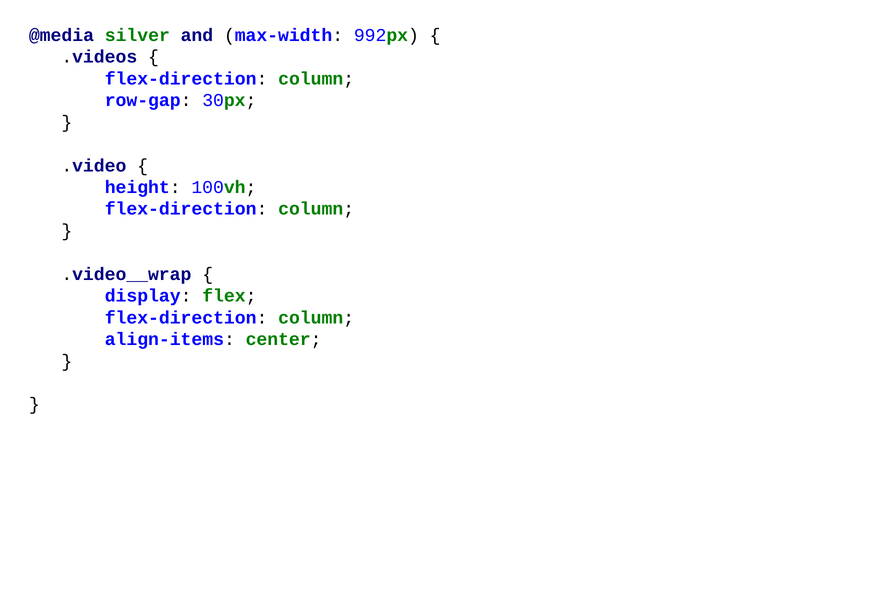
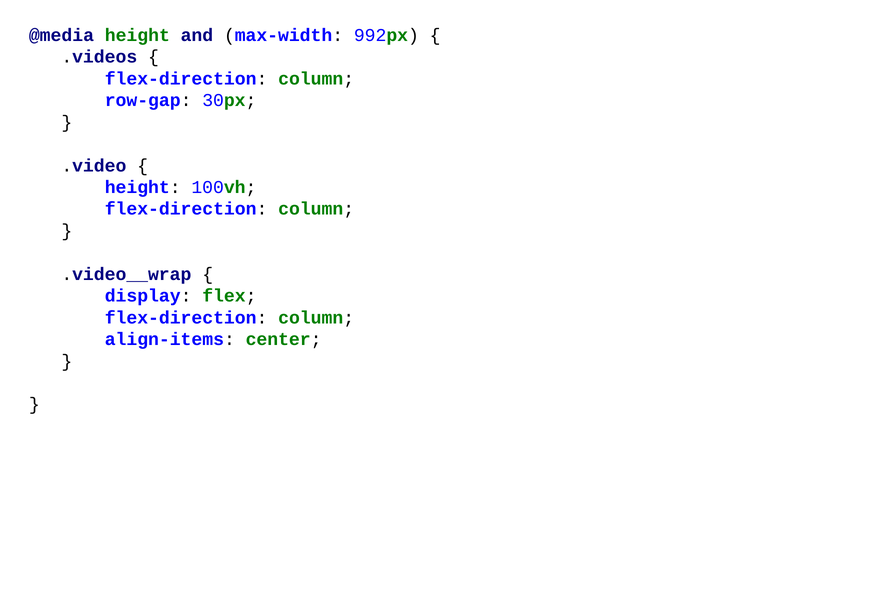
@media silver: silver -> height (137, 35)
